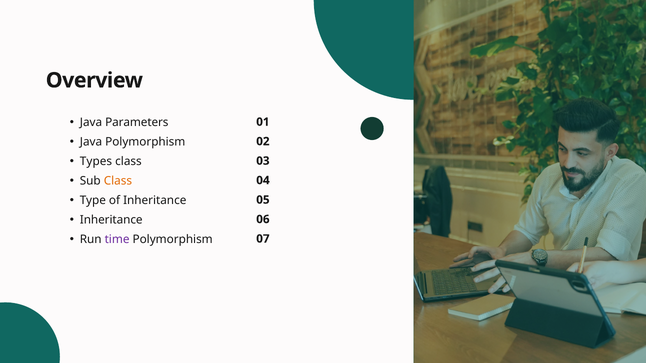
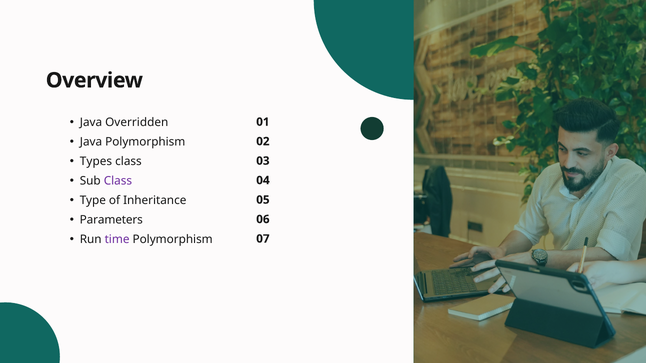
Parameters: Parameters -> Overridden (137, 123)
Class colour: orange -> purple (118, 181)
Inheritance: Inheritance -> Parameters (111, 220)
